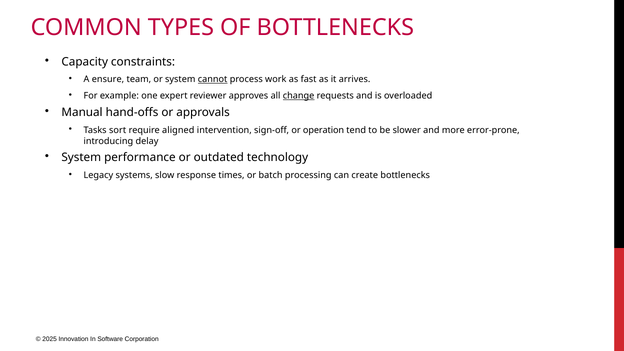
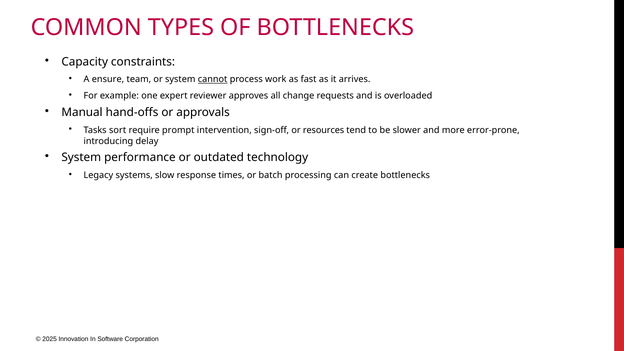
change underline: present -> none (299, 96)
aligned: aligned -> prompt (178, 130)
operation: operation -> resources (324, 130)
